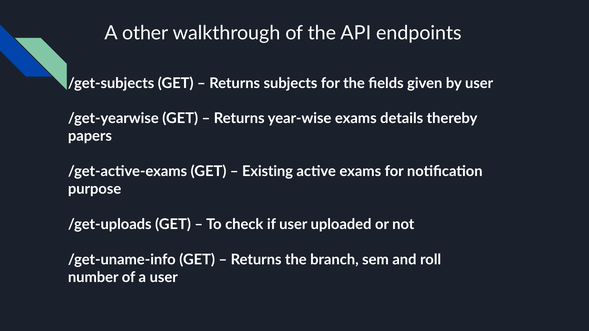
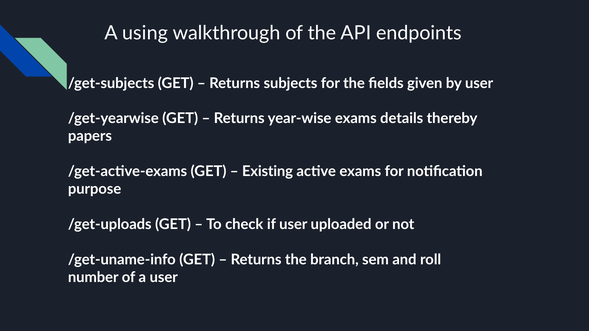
other: other -> using (145, 33)
